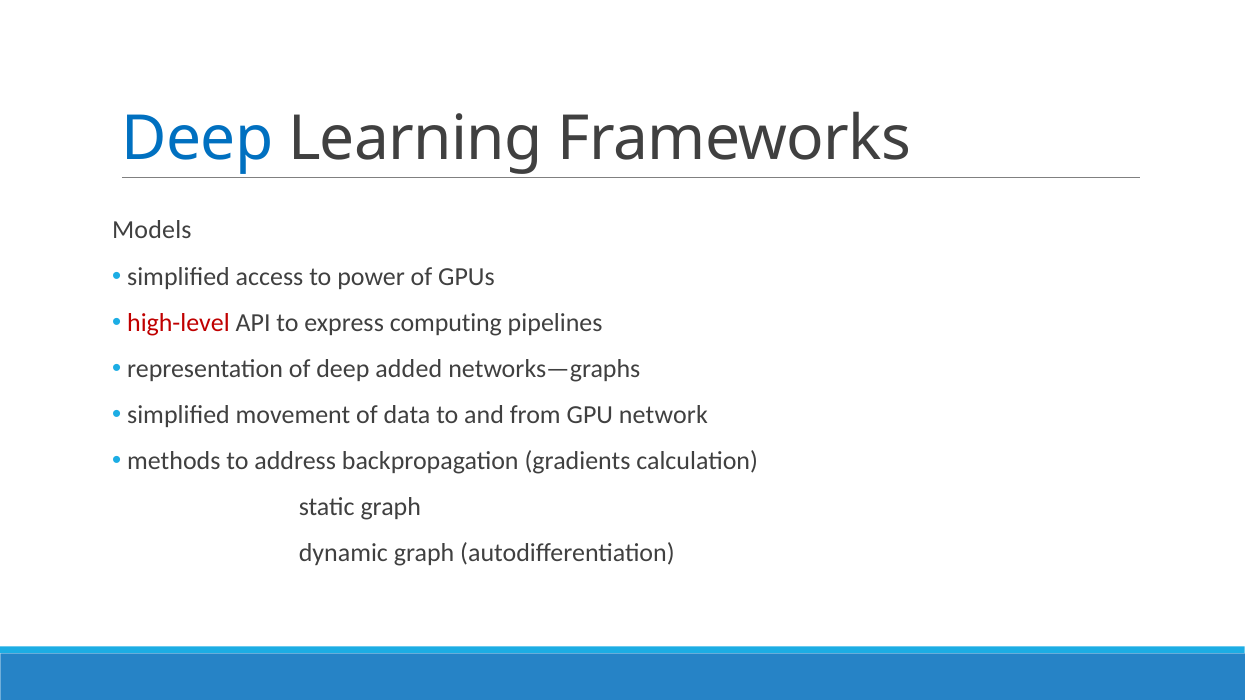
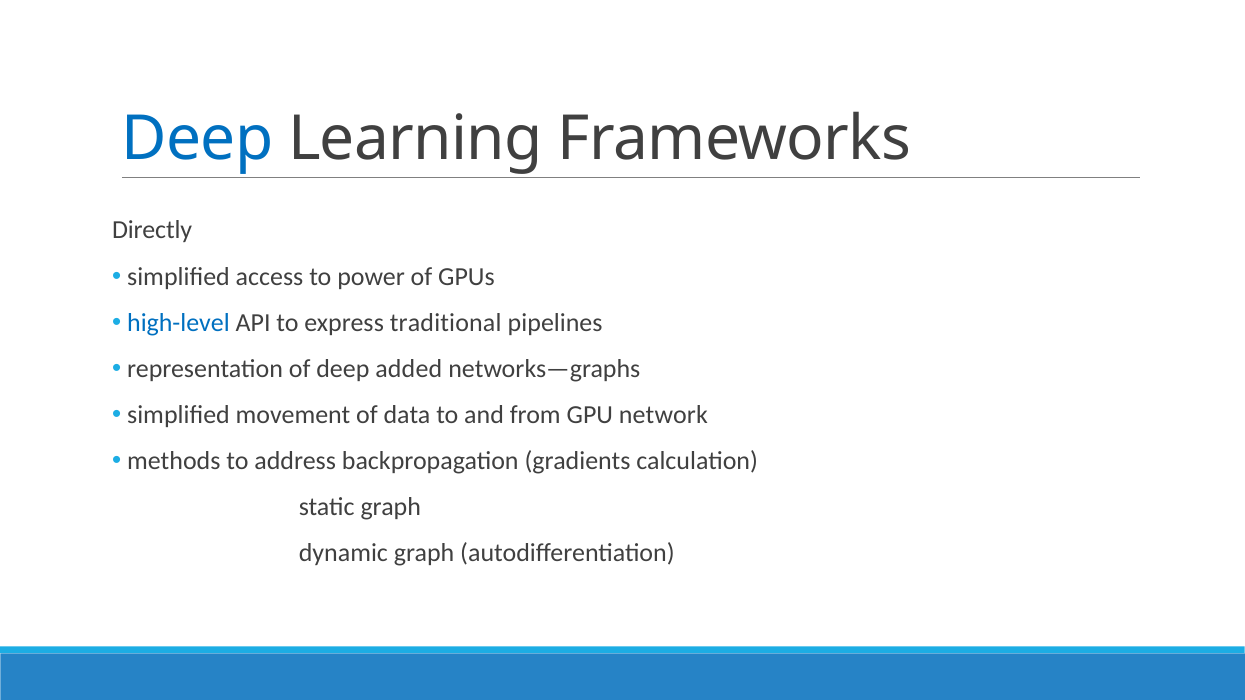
Models: Models -> Directly (152, 230)
high-level colour: red -> blue (178, 323)
computing: computing -> traditional (446, 323)
